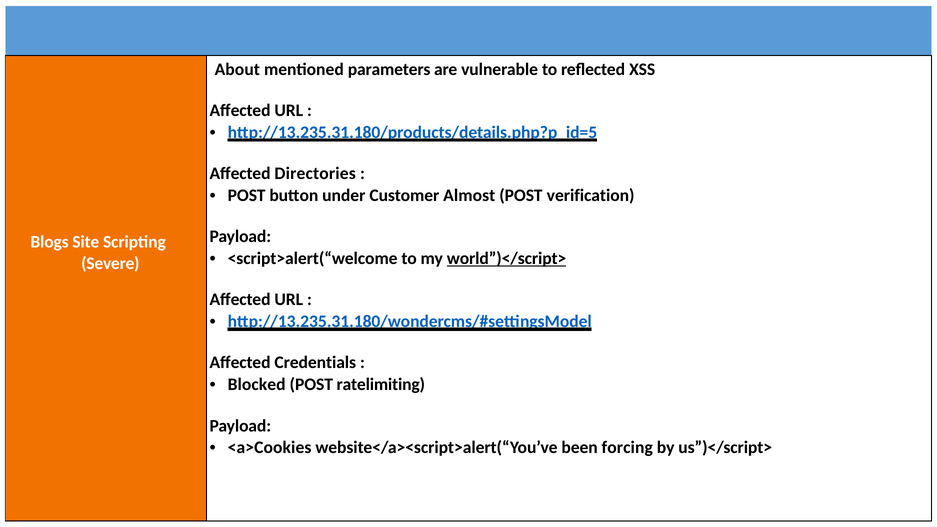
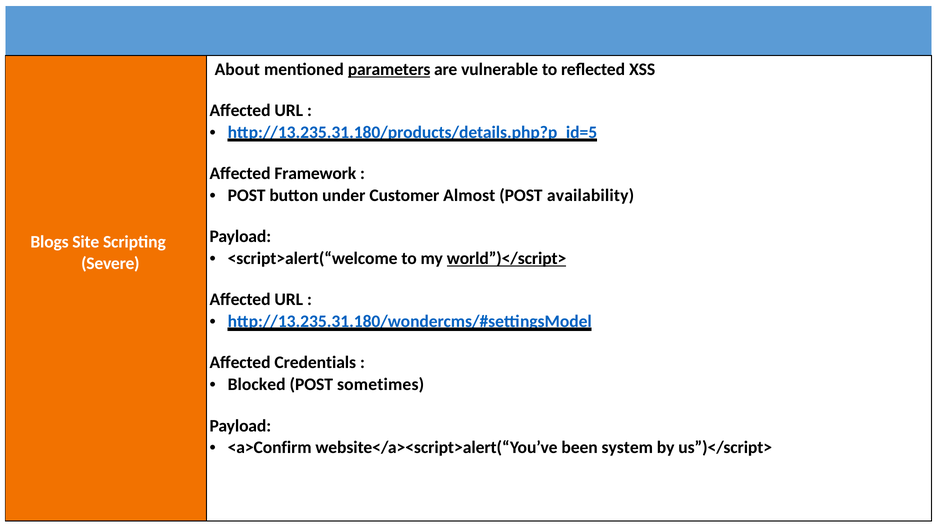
parameters underline: none -> present (389, 69)
Directories: Directories -> Framework (315, 174)
verification: verification -> availability (591, 195)
ratelimiting: ratelimiting -> sometimes (381, 385)
<a>Cookies: <a>Cookies -> <a>Confirm (270, 448)
forcing: forcing -> system (627, 448)
